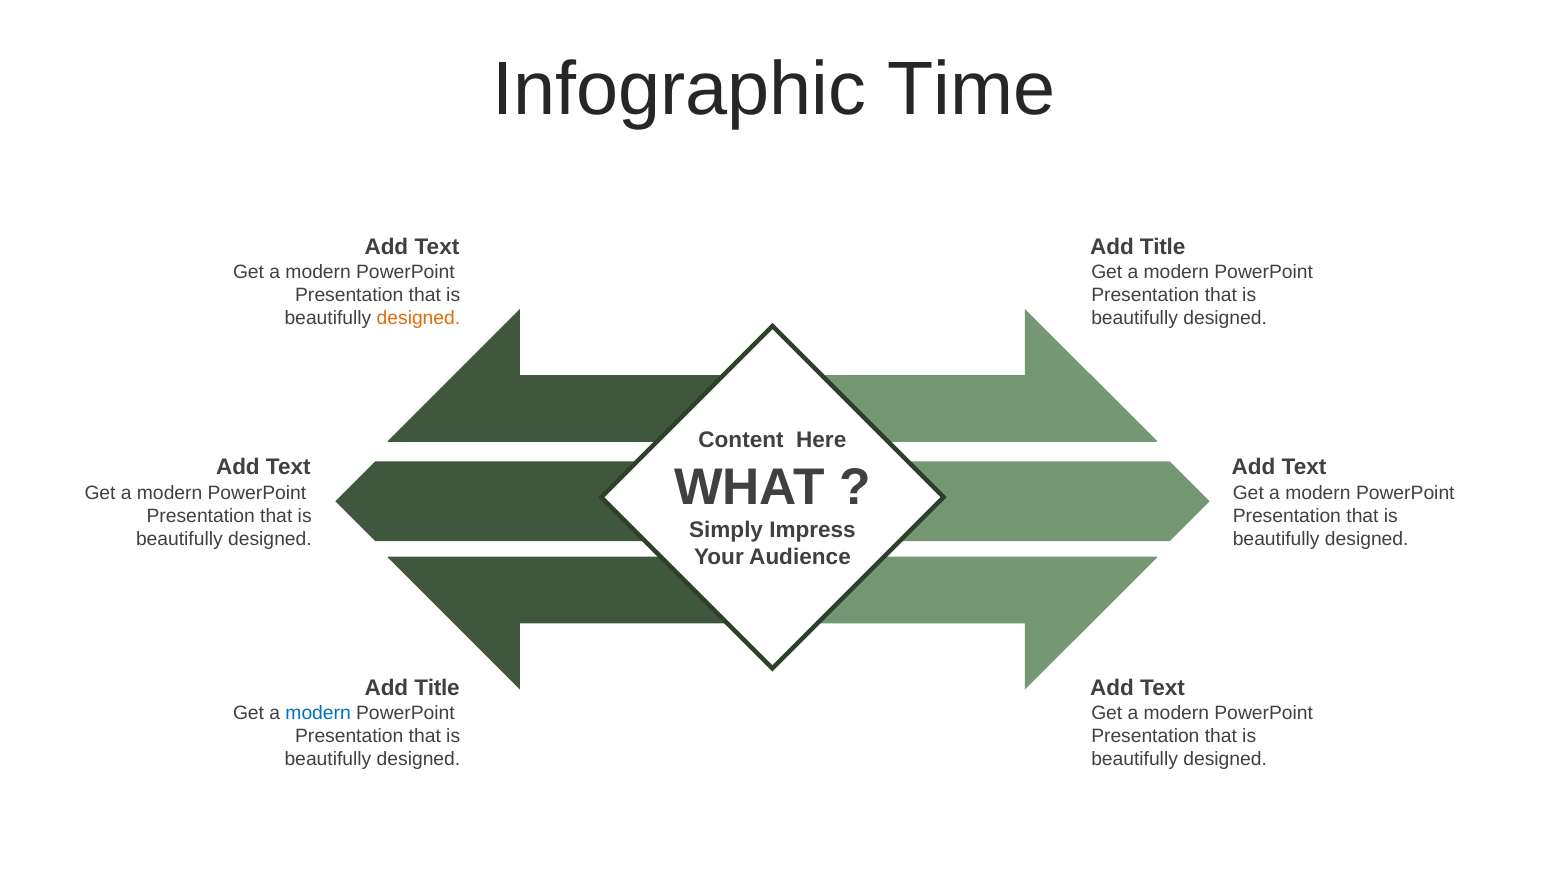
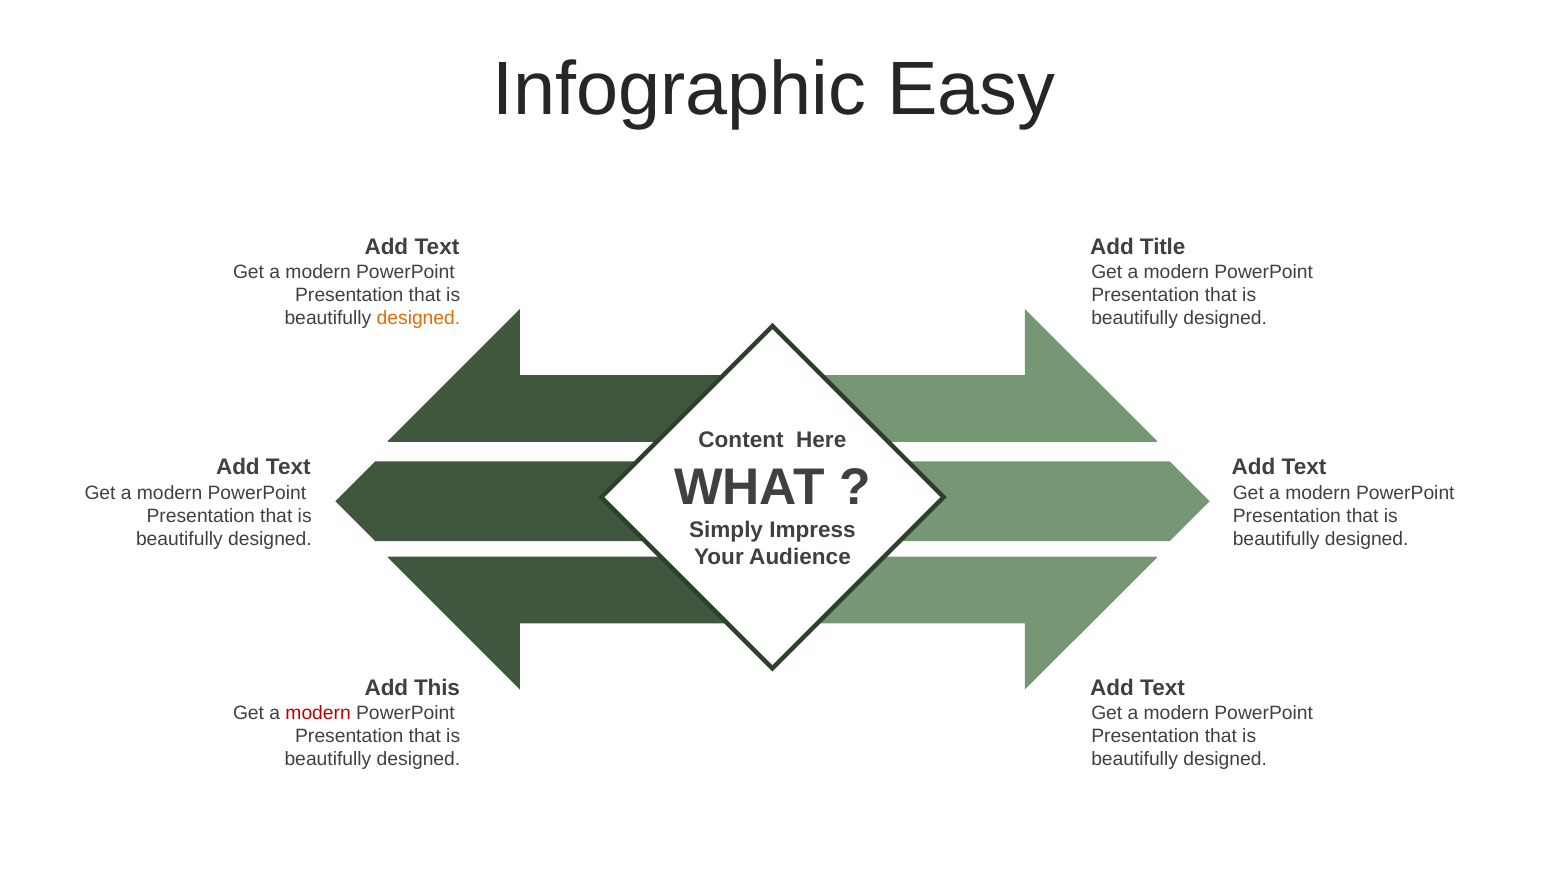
Time: Time -> Easy (972, 89)
Title: Title -> This (437, 688)
modern colour: blue -> red (318, 713)
